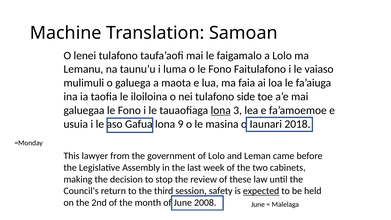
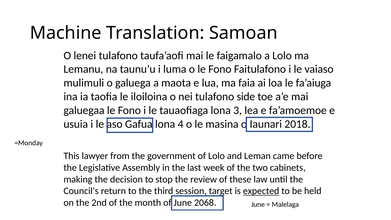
lona underline: present -> none (221, 110)
9: 9 -> 4 (181, 124)
safety: safety -> target (221, 191)
2008: 2008 -> 2068 (205, 203)
